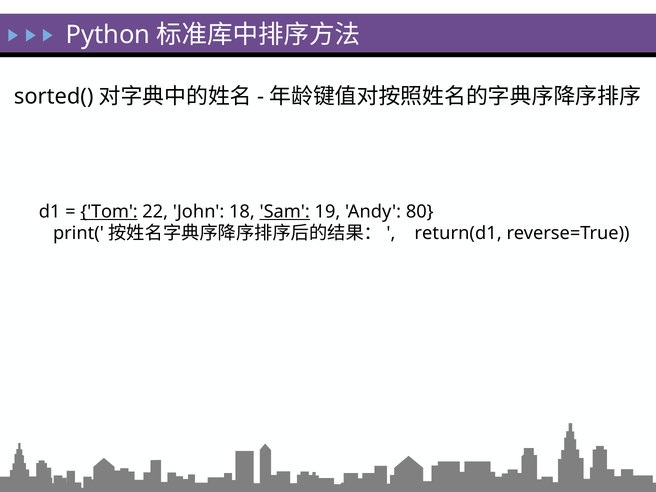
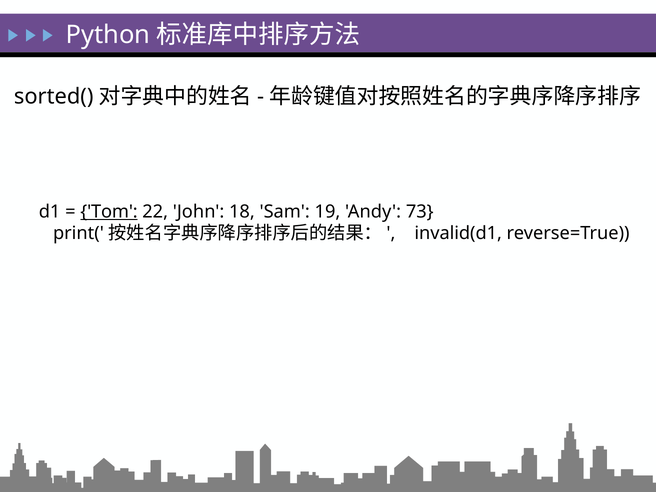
Sam underline: present -> none (285, 212)
80: 80 -> 73 (420, 212)
return(d1: return(d1 -> invalid(d1 (458, 233)
